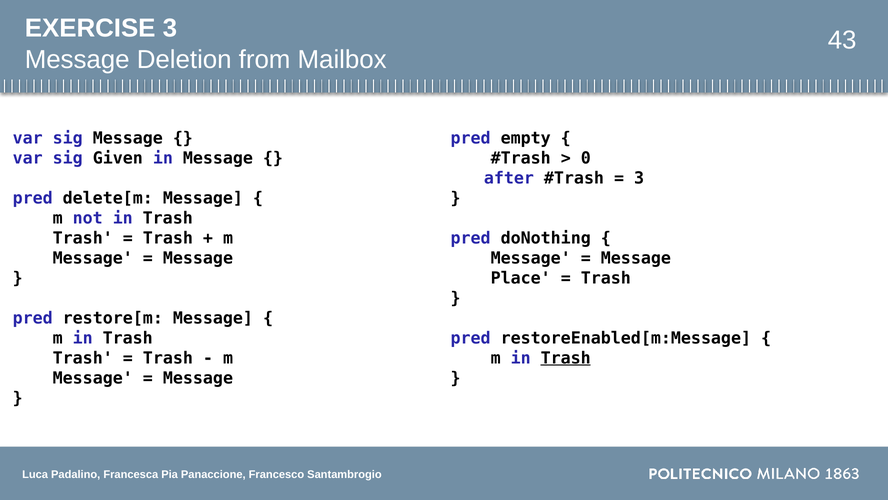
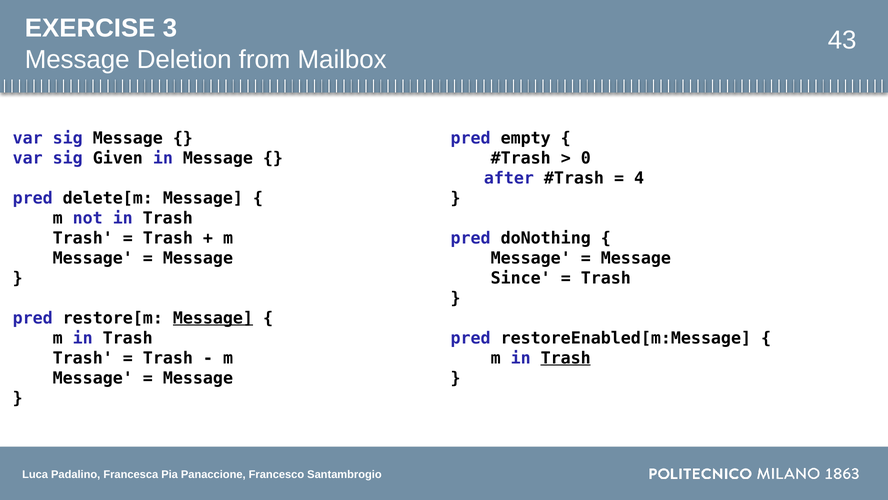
3: 3 -> 4 (639, 178)
Place: Place -> Since (521, 278)
Message underline: none -> present (213, 318)
